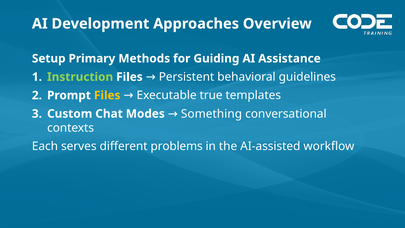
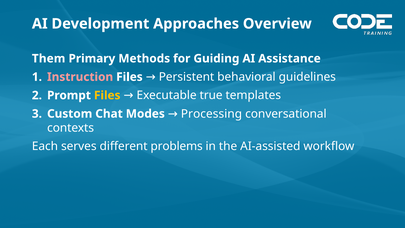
Setup: Setup -> Them (49, 58)
Instruction colour: light green -> pink (80, 77)
Something: Something -> Processing (211, 114)
